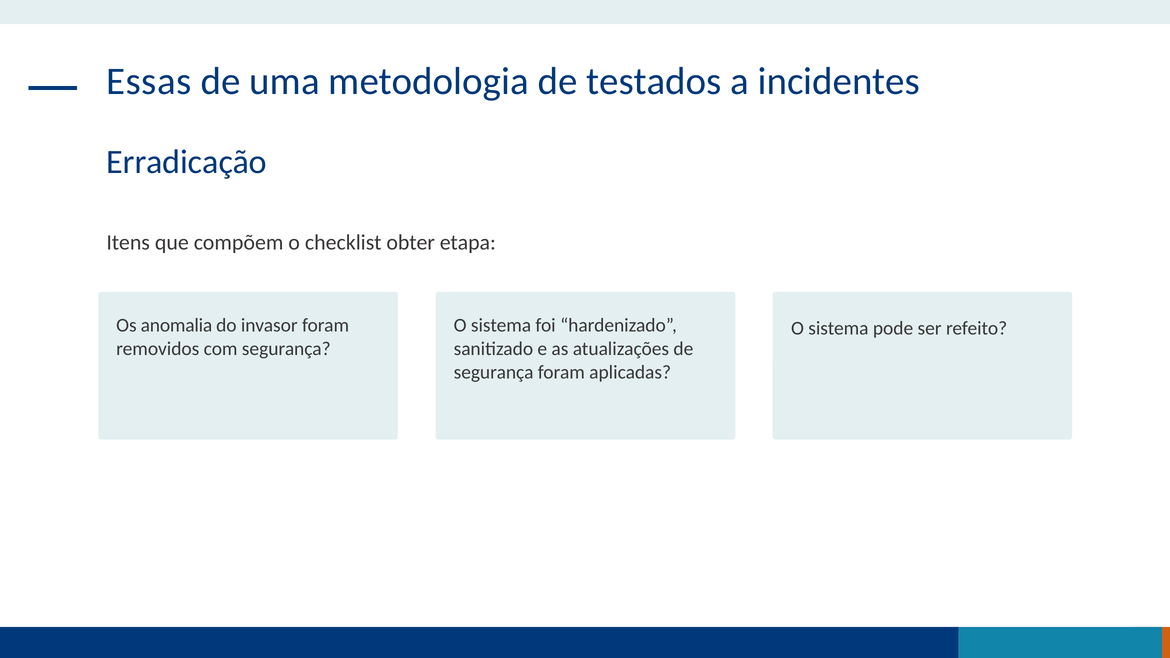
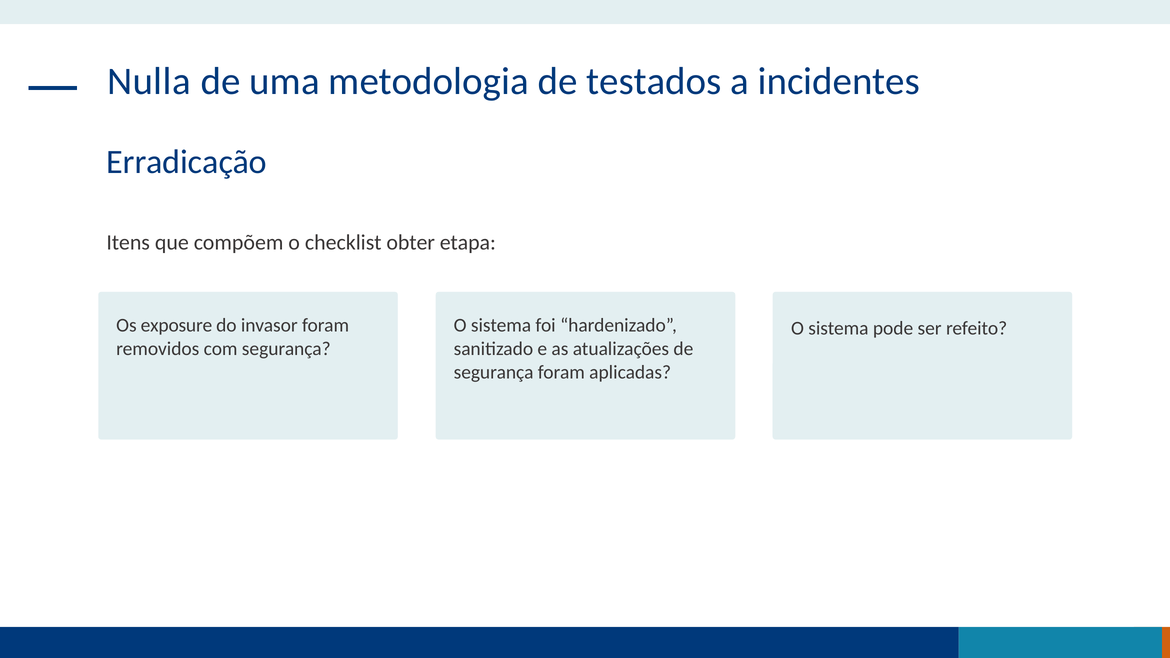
Essas: Essas -> Nulla (149, 81)
anomalia: anomalia -> exposure (177, 325)
